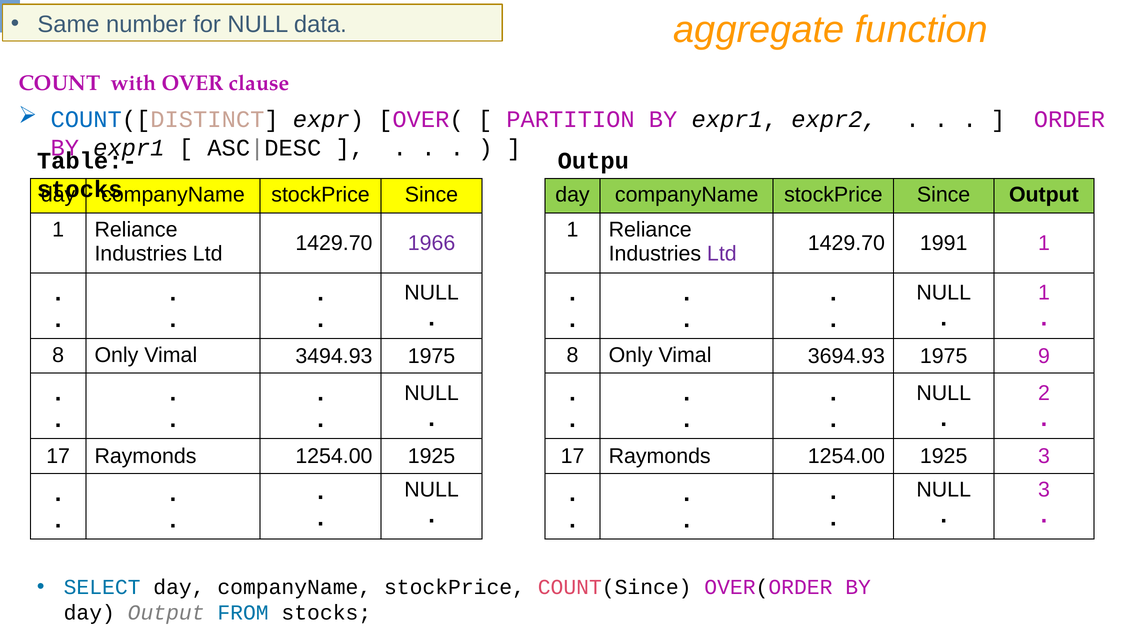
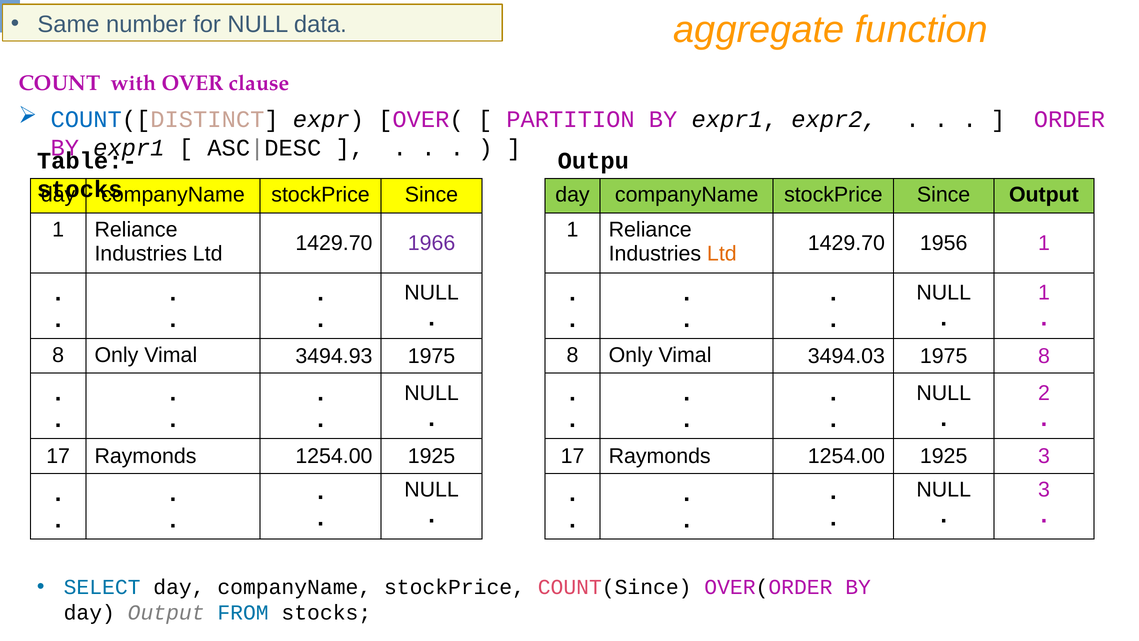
Ltd colour: purple -> orange (722, 253)
1991: 1991 -> 1956 (944, 243)
3694.93: 3694.93 -> 3494.03 (846, 356)
1975 9: 9 -> 8 (1044, 356)
